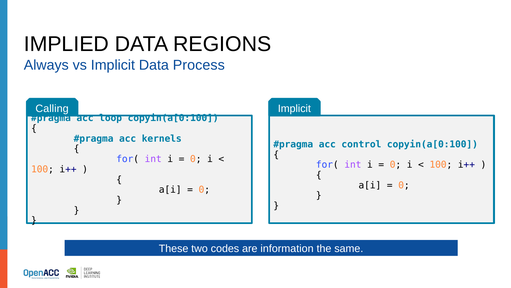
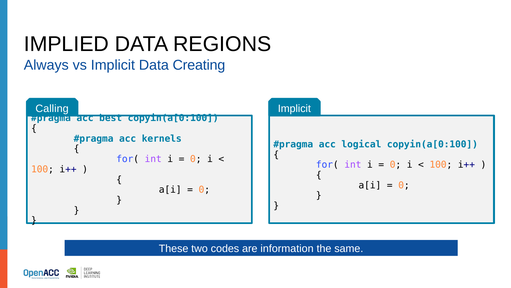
Process: Process -> Creating (199, 65)
loop: loop -> best (111, 118)
control: control -> logical (361, 144)
